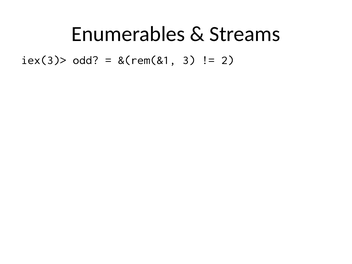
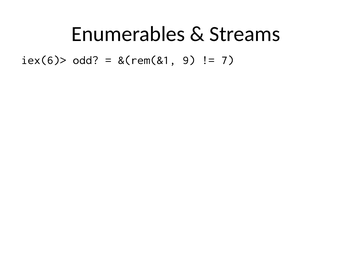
iex(3)>: iex(3)> -> iex(6)> (44, 60)
3: 3 -> 9 (189, 60)
2: 2 -> 7 (228, 60)
